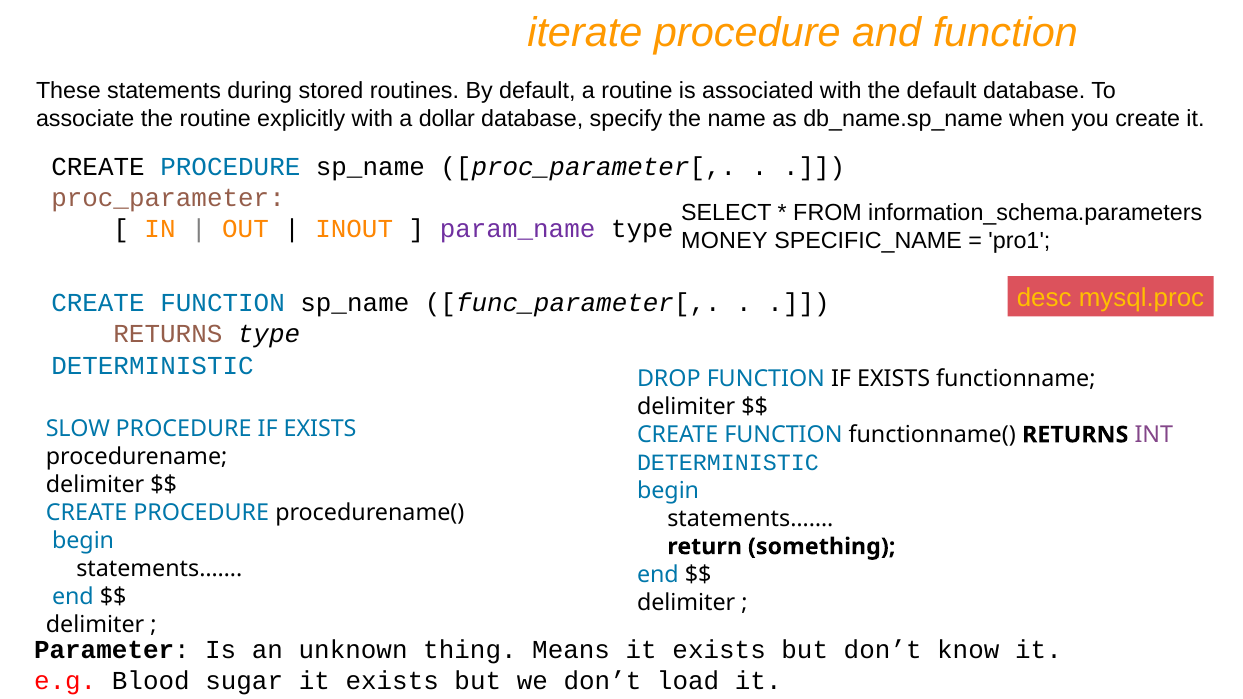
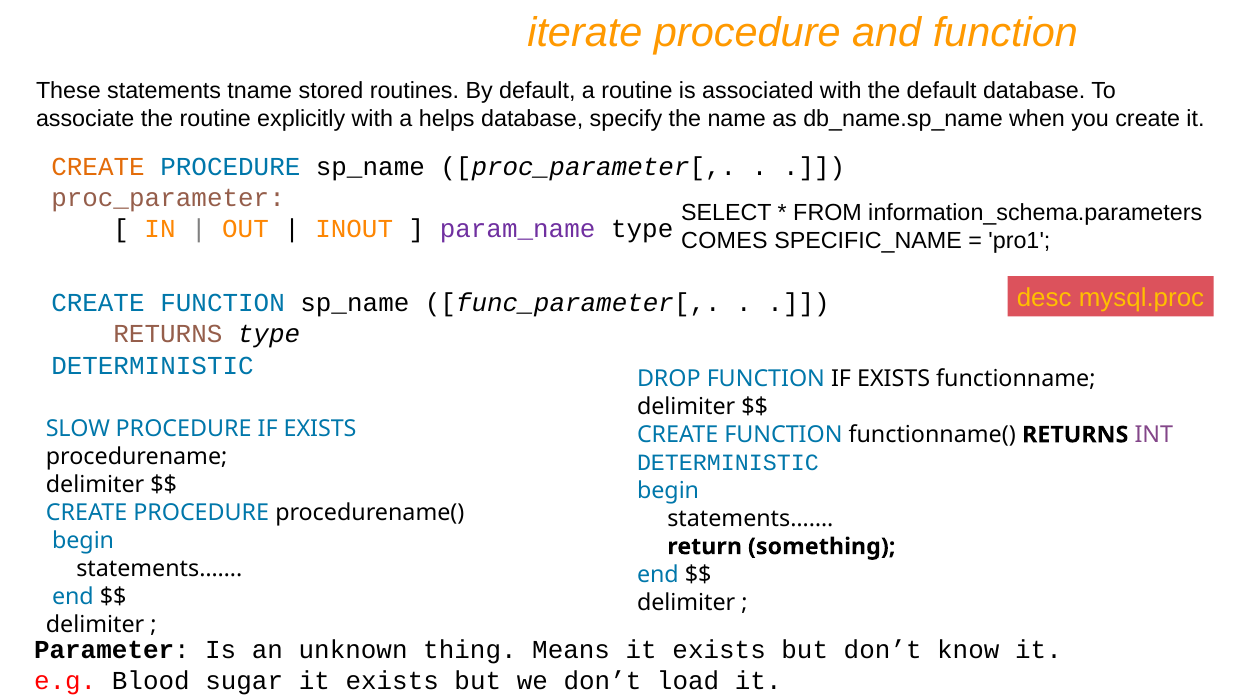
during: during -> tname (260, 91)
dollar: dollar -> helps (447, 119)
CREATE colour: black -> orange (98, 167)
MONEY: MONEY -> COMES (724, 241)
